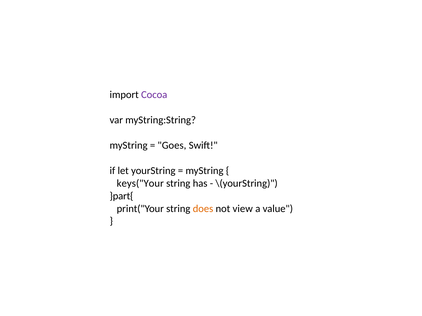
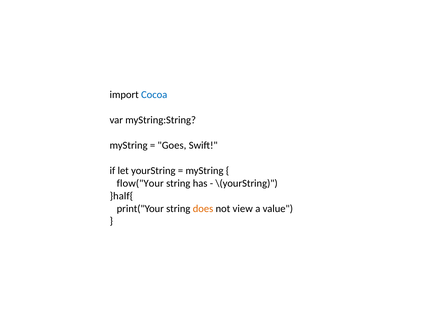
Cocoa colour: purple -> blue (154, 95)
keys("Your: keys("Your -> flow("Your (140, 184)
}part{: }part{ -> }half{ (121, 196)
